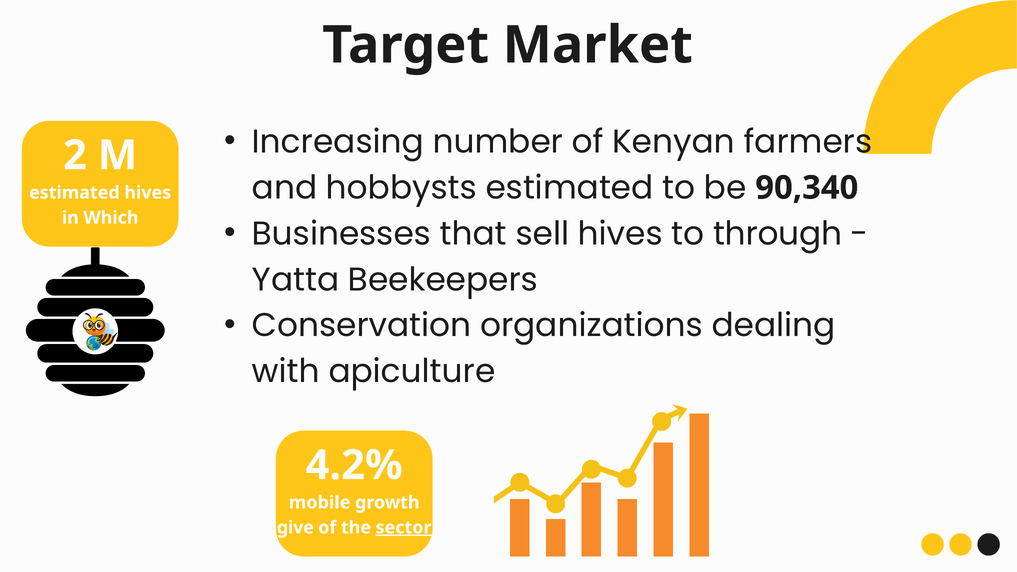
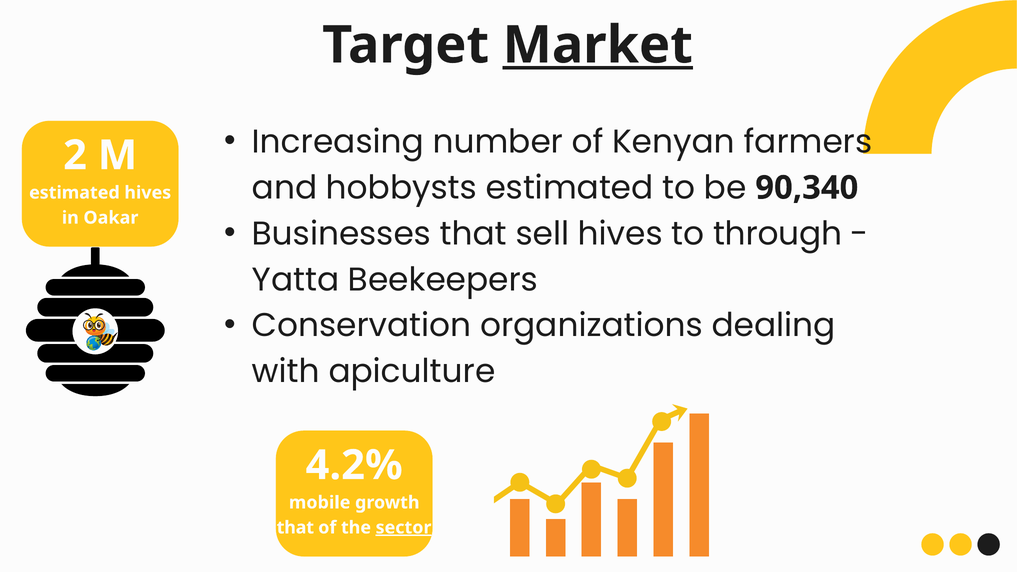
Market underline: none -> present (598, 45)
Which: Which -> Oakar (111, 218)
give: give -> that (295, 528)
